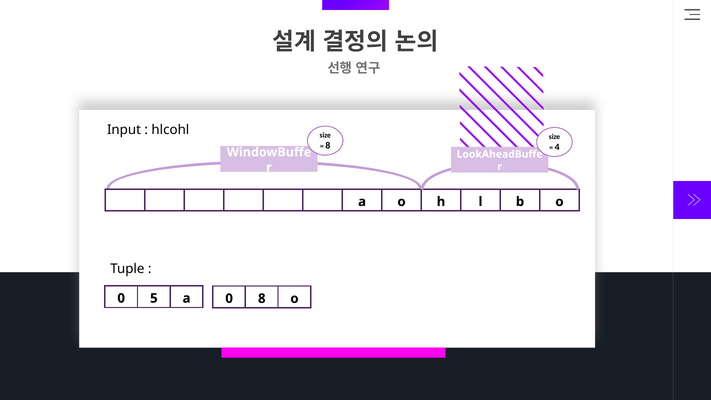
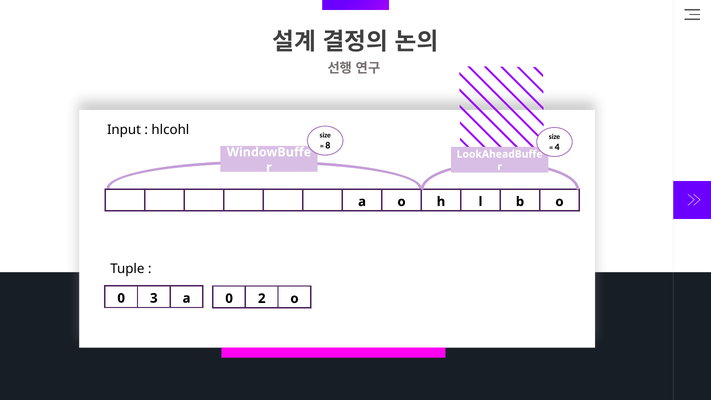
5: 5 -> 3 (154, 298)
0 8: 8 -> 2 (262, 298)
